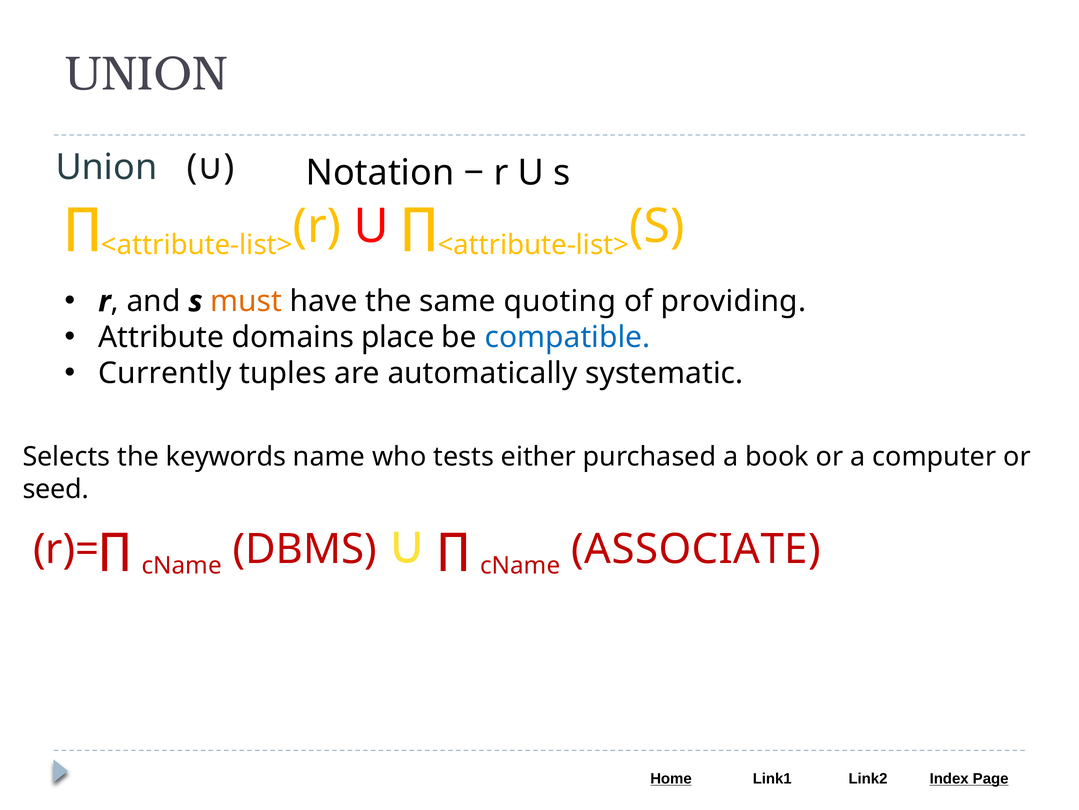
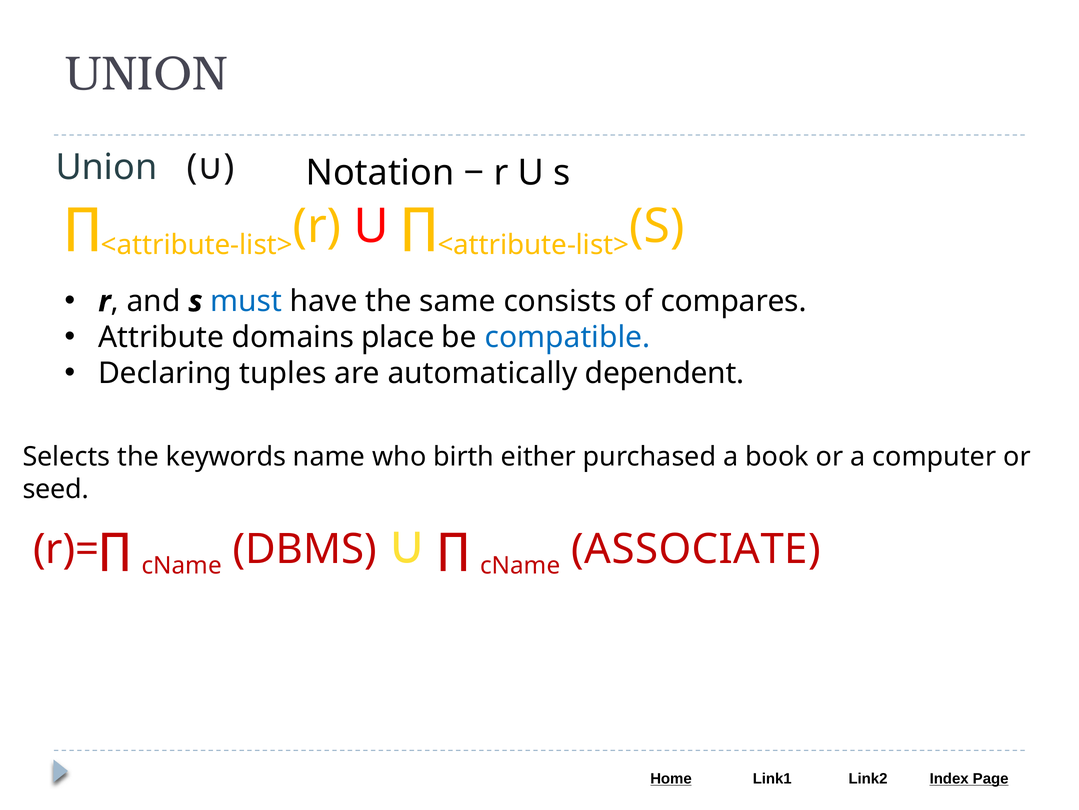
must colour: orange -> blue (246, 301)
quoting: quoting -> consists (560, 301)
providing: providing -> compares (734, 301)
Currently: Currently -> Declaring (165, 373)
systematic: systematic -> dependent (665, 373)
tests: tests -> birth (464, 456)
